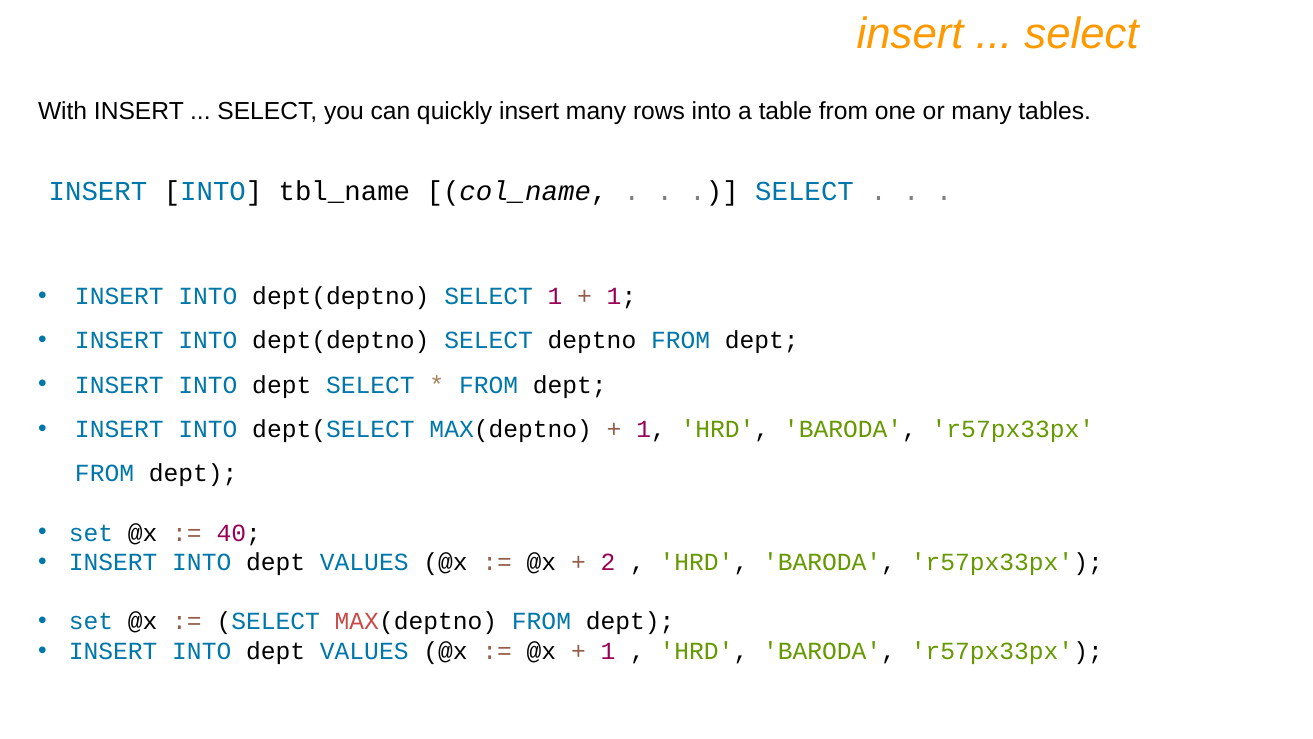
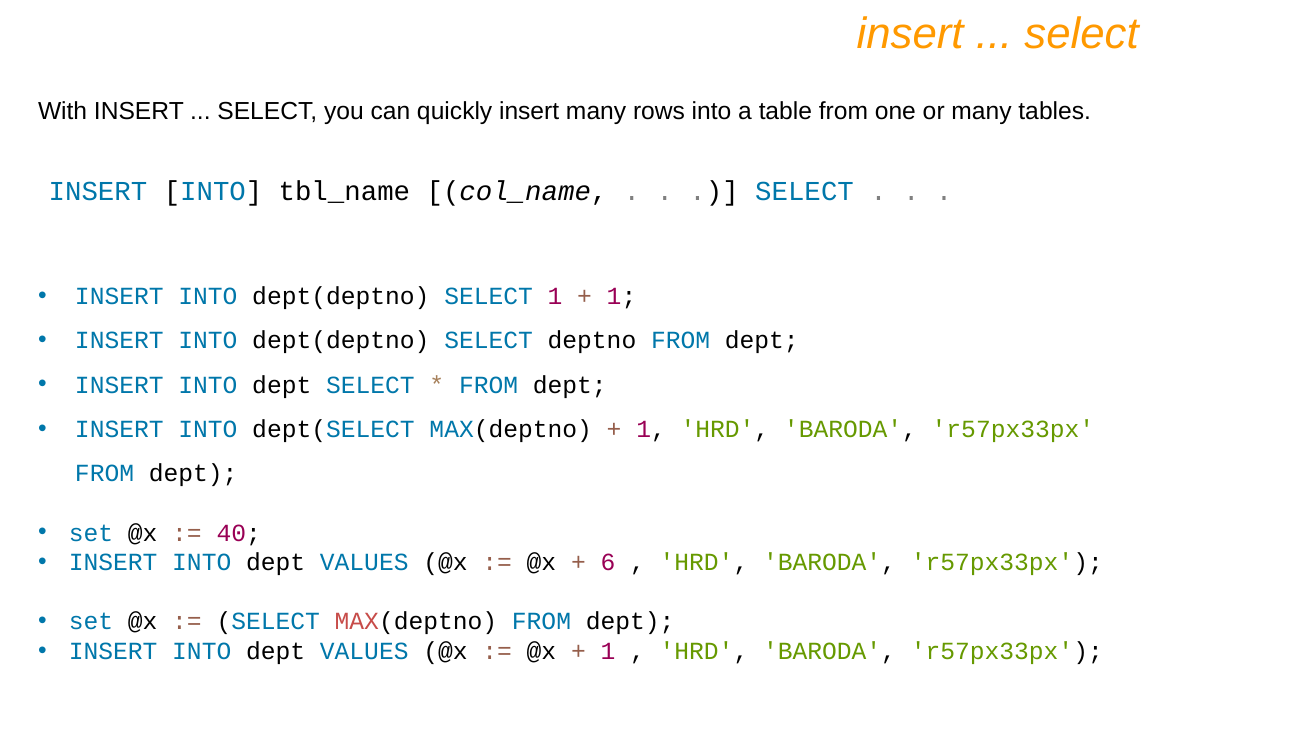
2: 2 -> 6 (608, 562)
